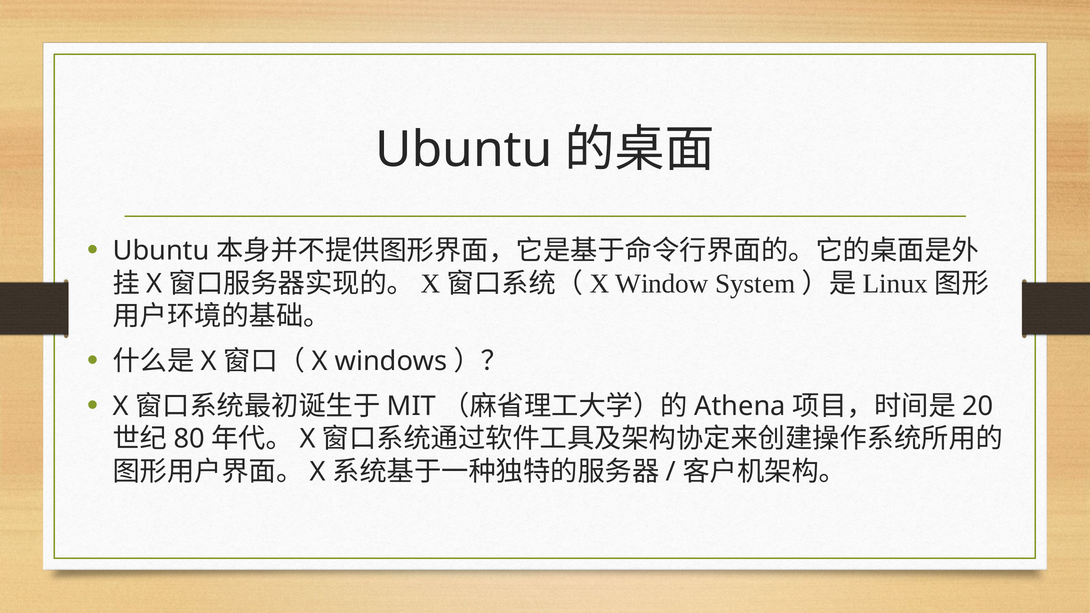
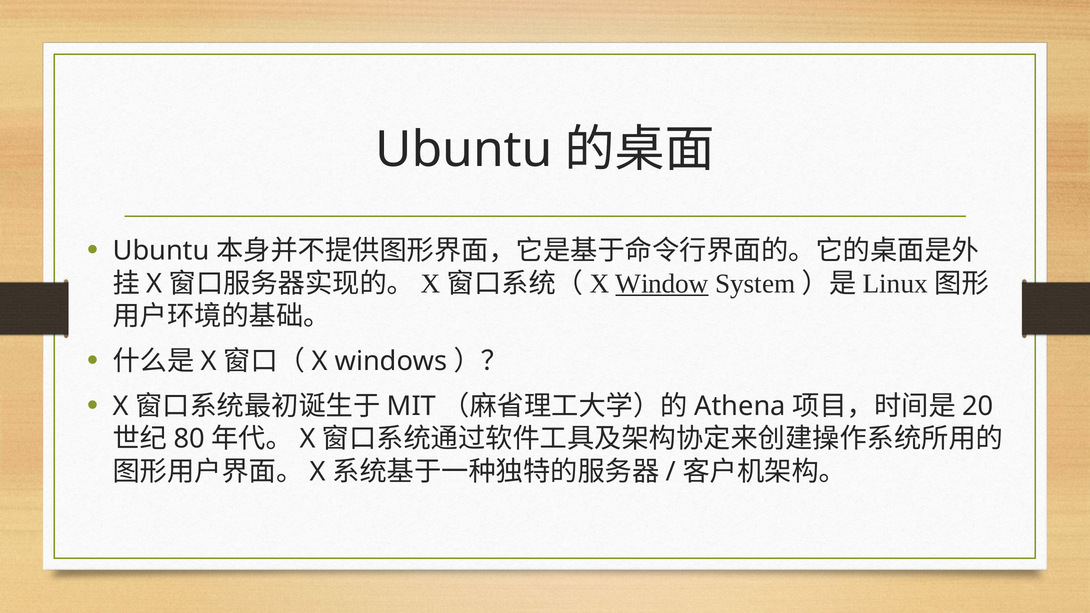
Window underline: none -> present (662, 284)
